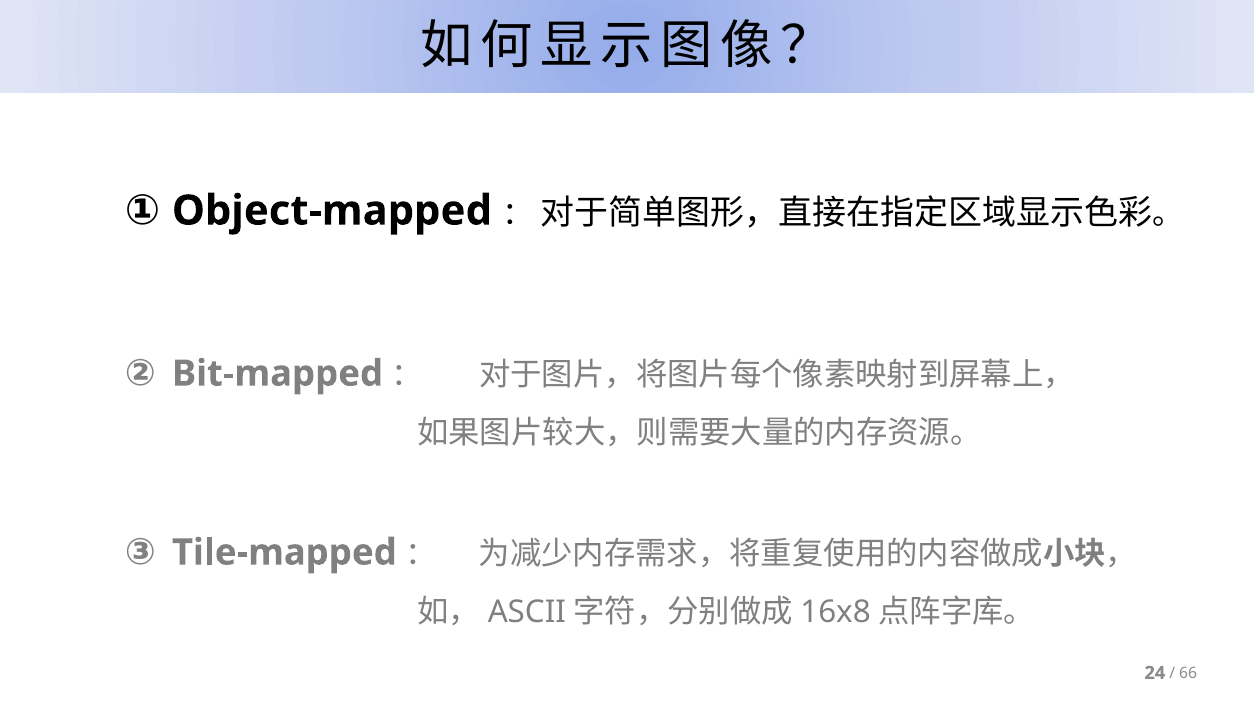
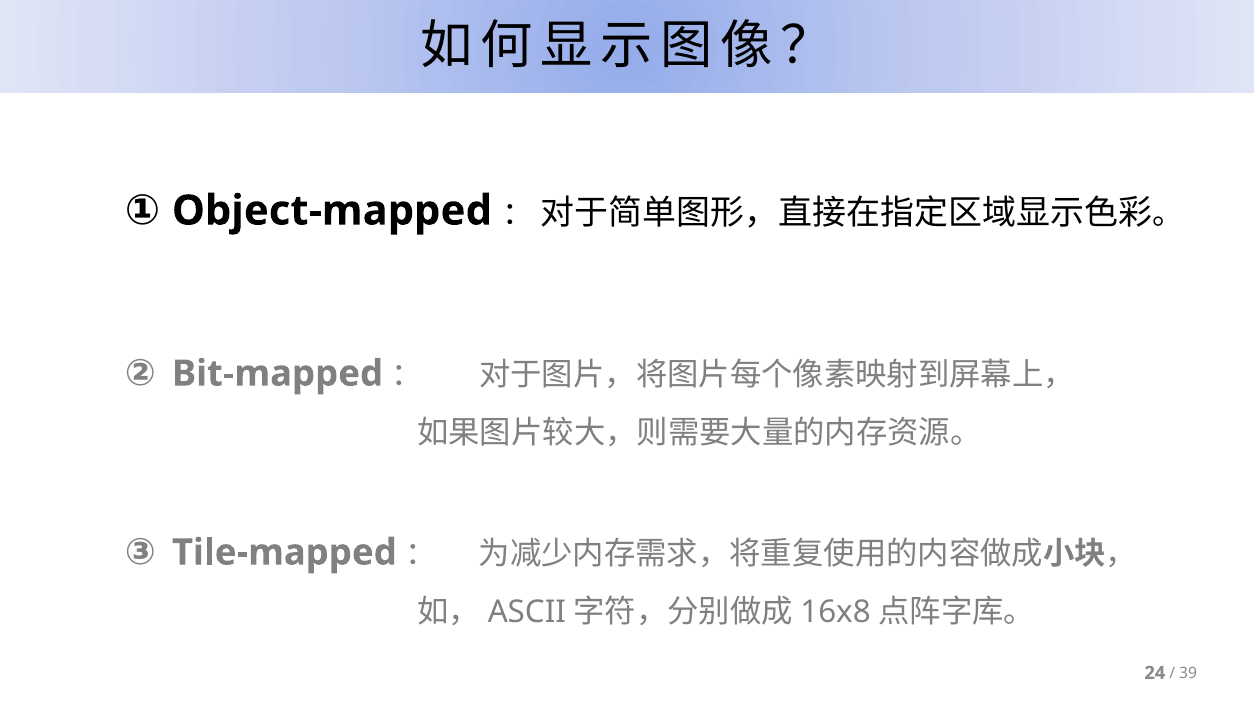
66: 66 -> 39 (1188, 673)
